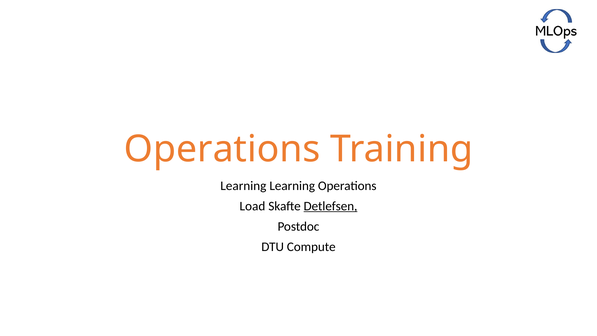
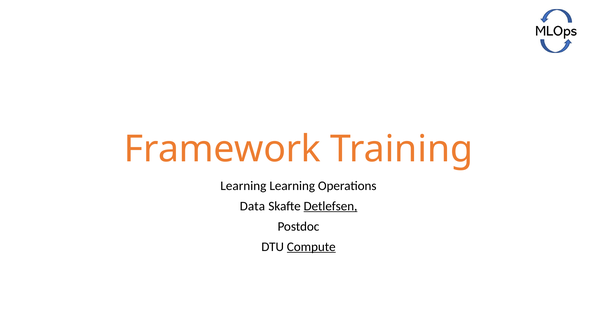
Operations: Operations -> Framework (222, 149)
Load: Load -> Data (252, 206)
Compute underline: none -> present (311, 247)
